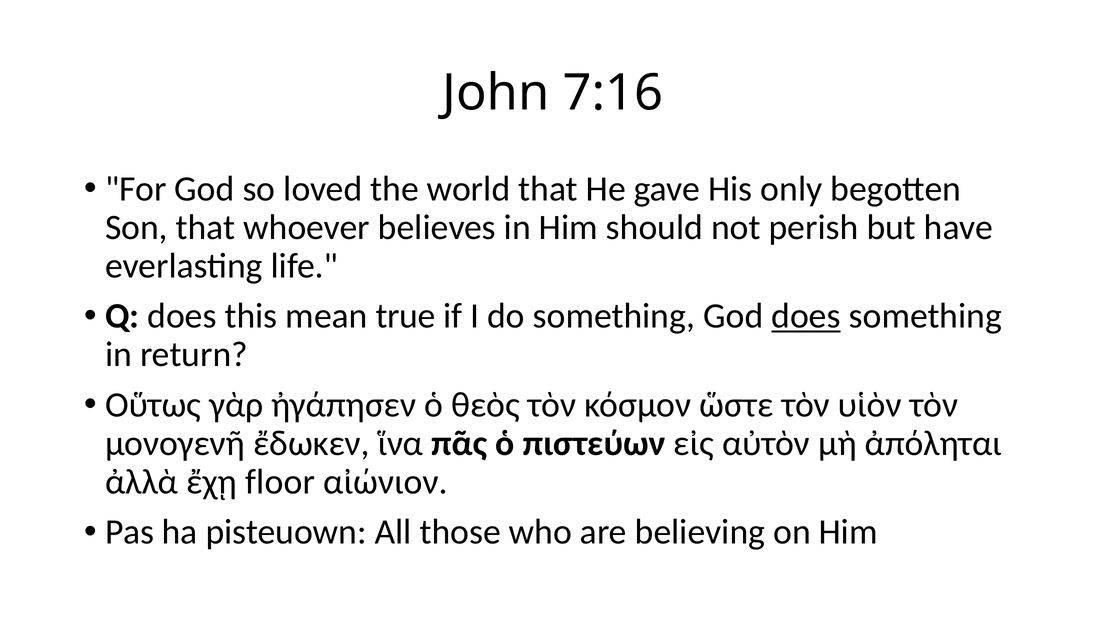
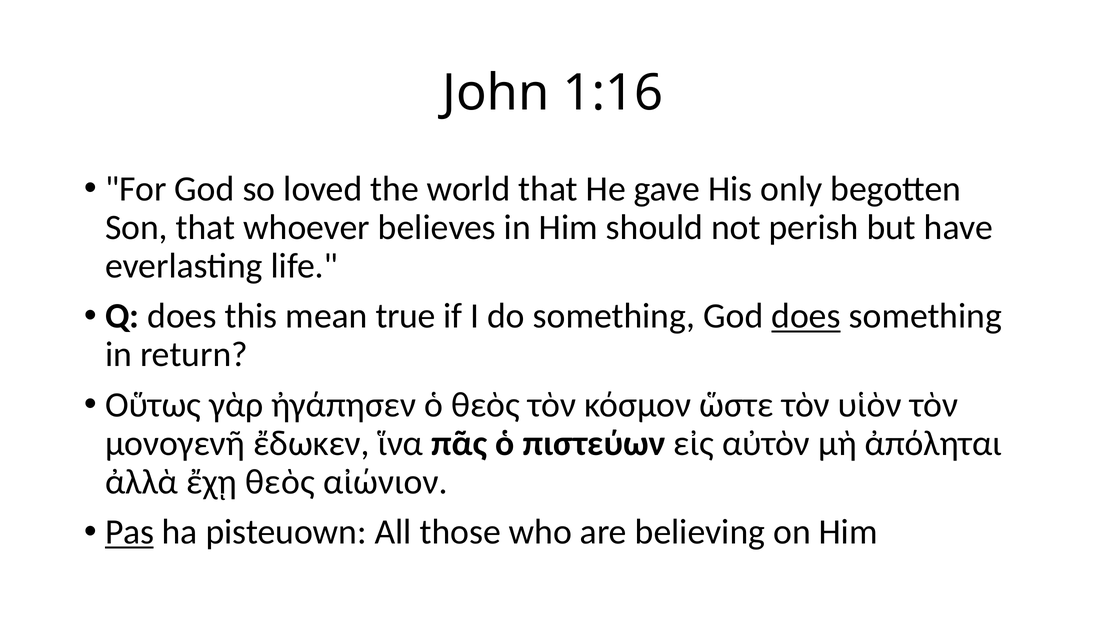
7:16: 7:16 -> 1:16 (613, 93)
ἔχῃ floor: floor -> θεὸς (280, 482)
Pas underline: none -> present (130, 532)
